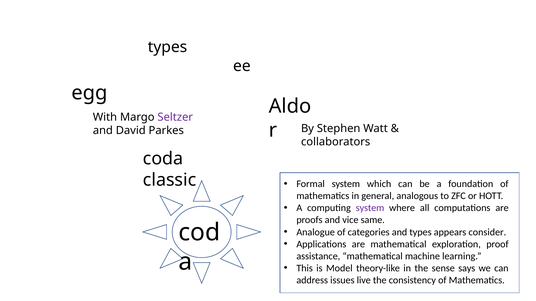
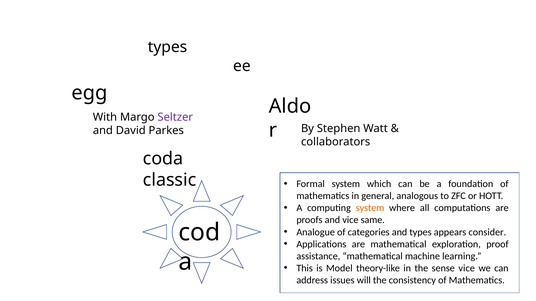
system colour: purple -> orange (370, 208)
sense says: says -> vice (467, 269)
live: live -> will (364, 281)
